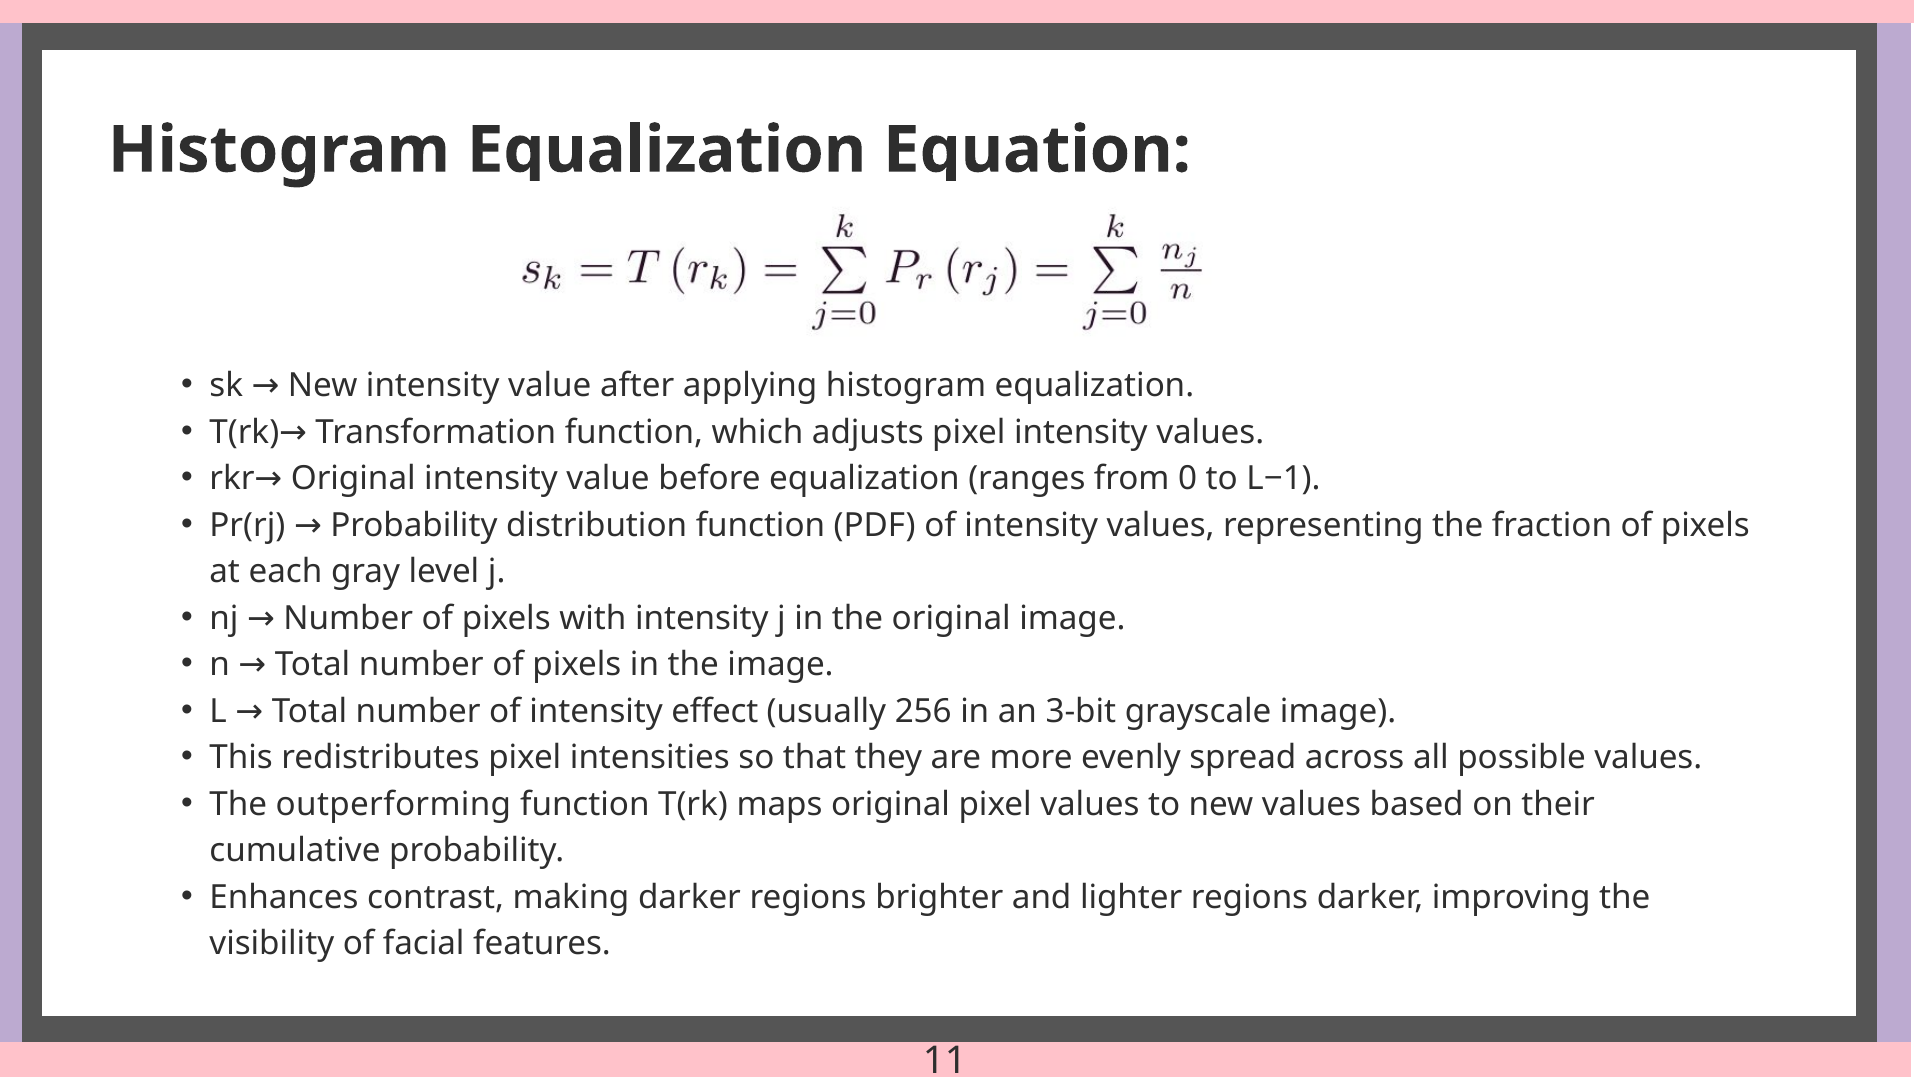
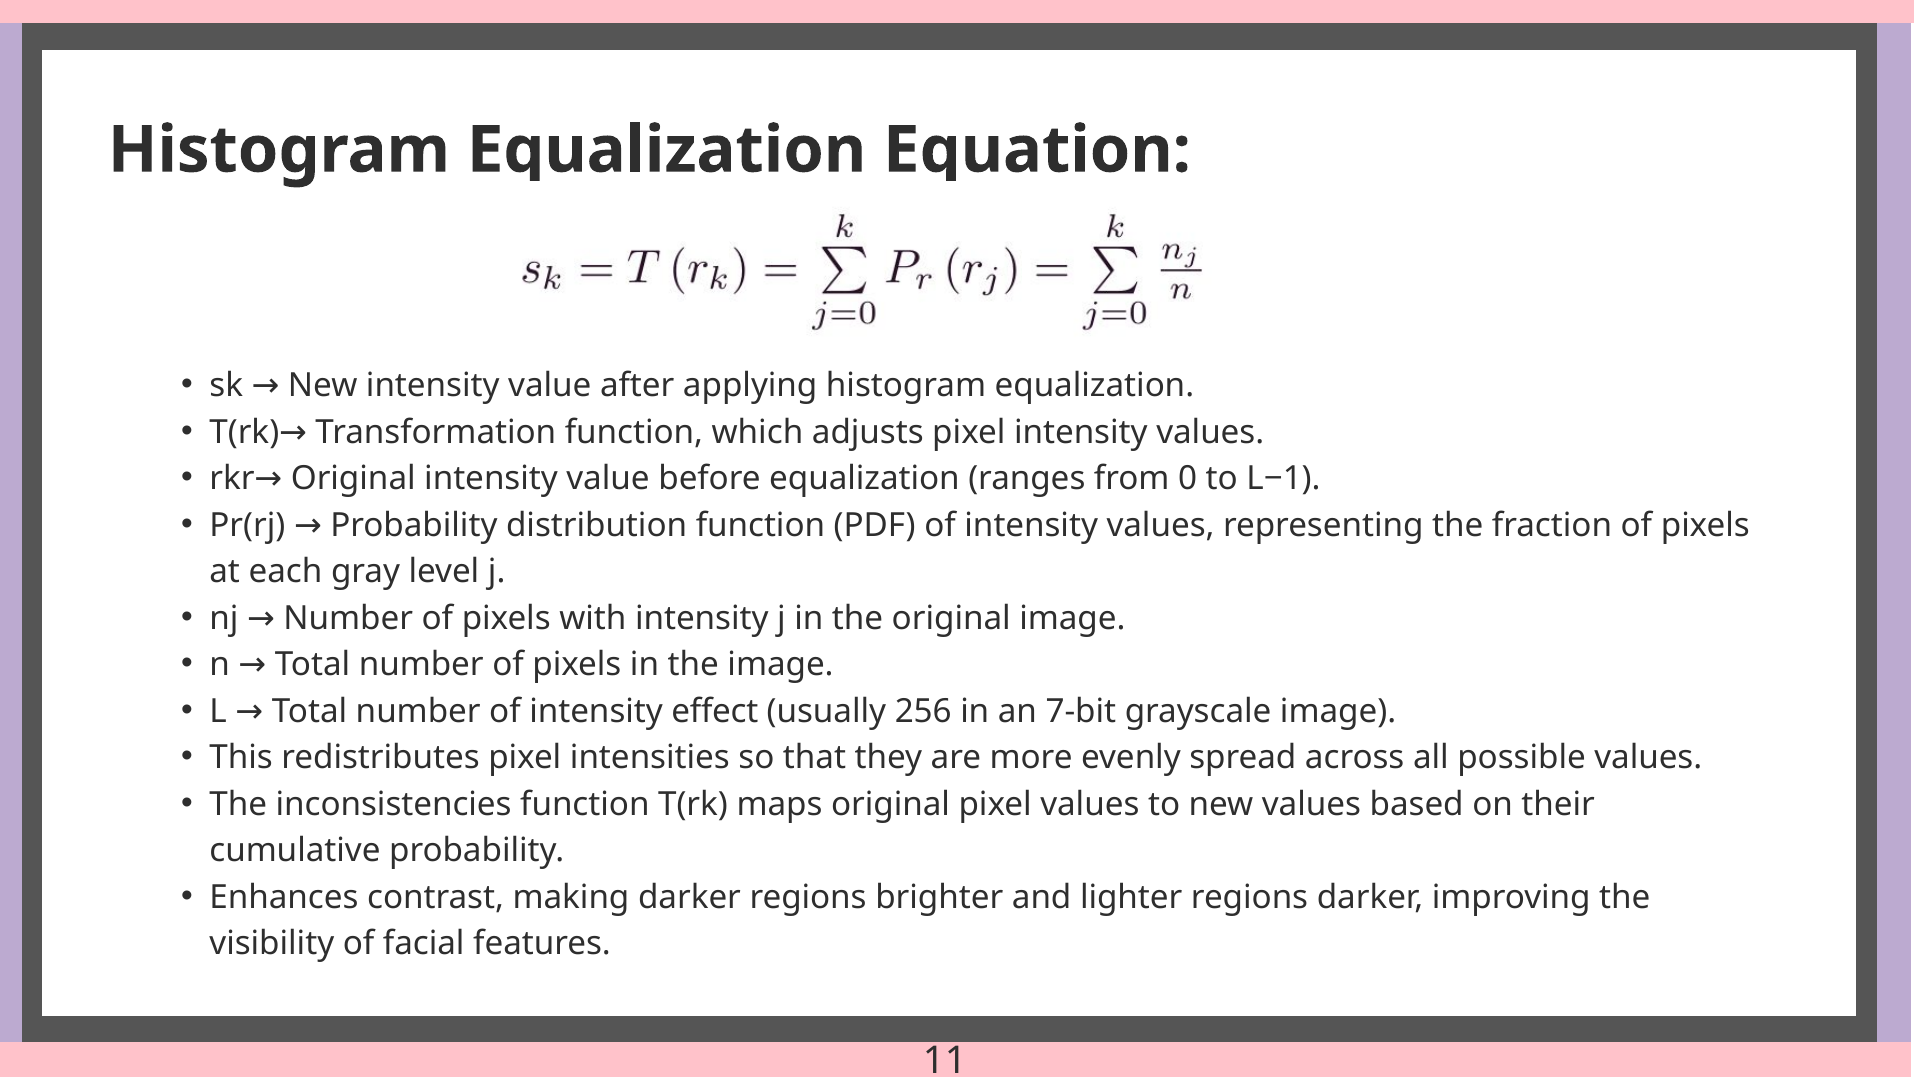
3-bit: 3-bit -> 7-bit (1081, 711)
outperforming: outperforming -> inconsistencies (394, 804)
